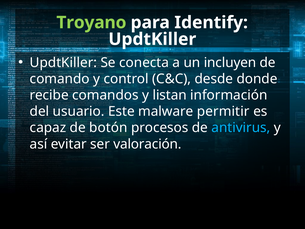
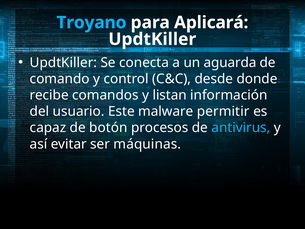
Troyano colour: light green -> light blue (91, 22)
Identify: Identify -> Aplicará (211, 22)
incluyen: incluyen -> aguarda (230, 63)
valoración: valoración -> máquinas (147, 144)
